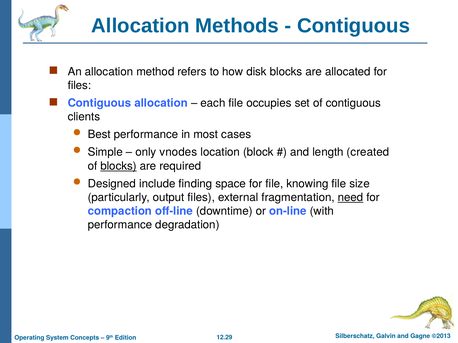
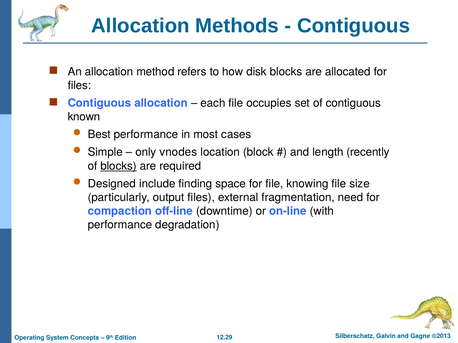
clients: clients -> known (84, 117)
created: created -> recently (368, 152)
need underline: present -> none (351, 198)
